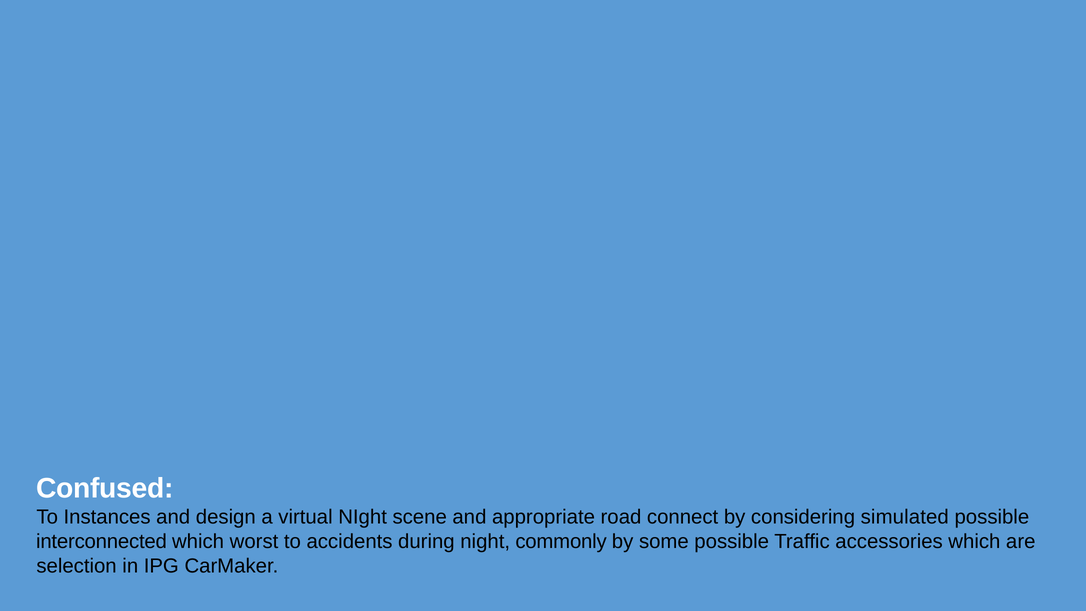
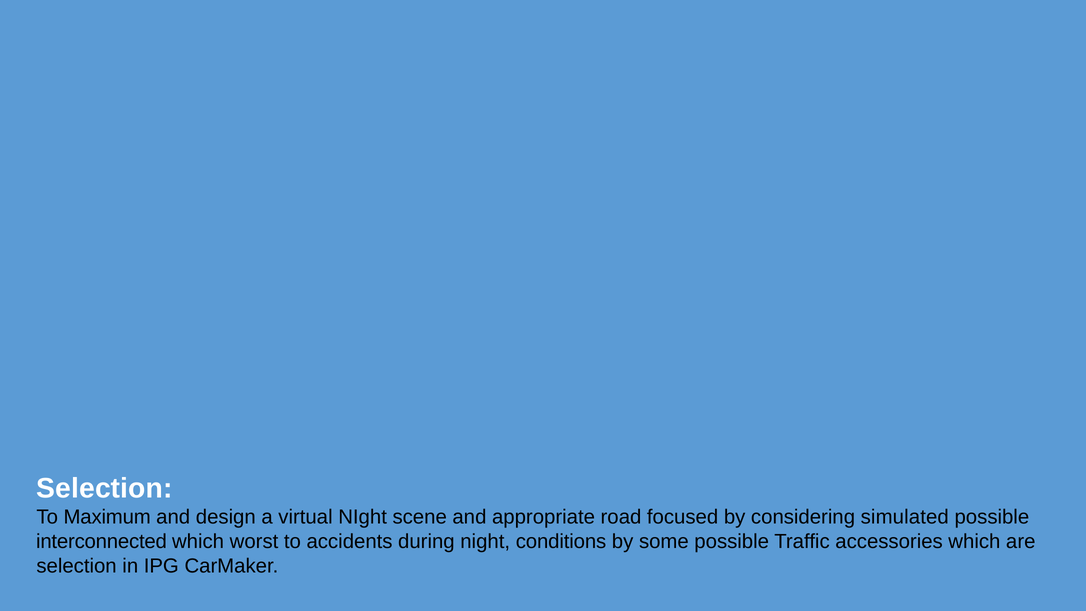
Confused: Confused -> Selection (105, 488)
Instances: Instances -> Maximum (107, 517)
connect: connect -> focused (683, 517)
commonly: commonly -> conditions (561, 541)
